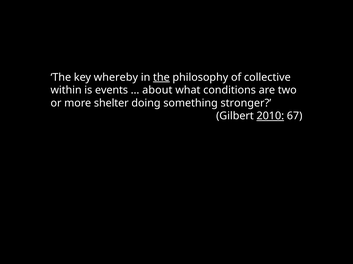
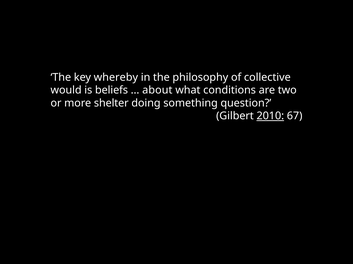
the underline: present -> none (161, 77)
within: within -> would (66, 90)
events: events -> beliefs (112, 90)
stronger: stronger -> question (246, 103)
